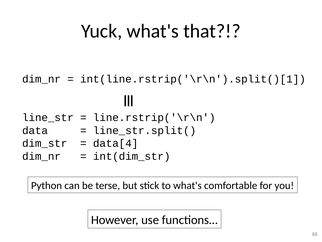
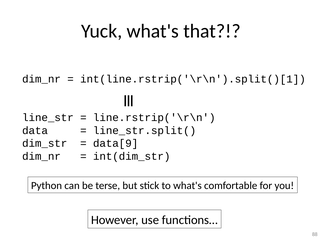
data[4: data[4 -> data[9 (116, 143)
